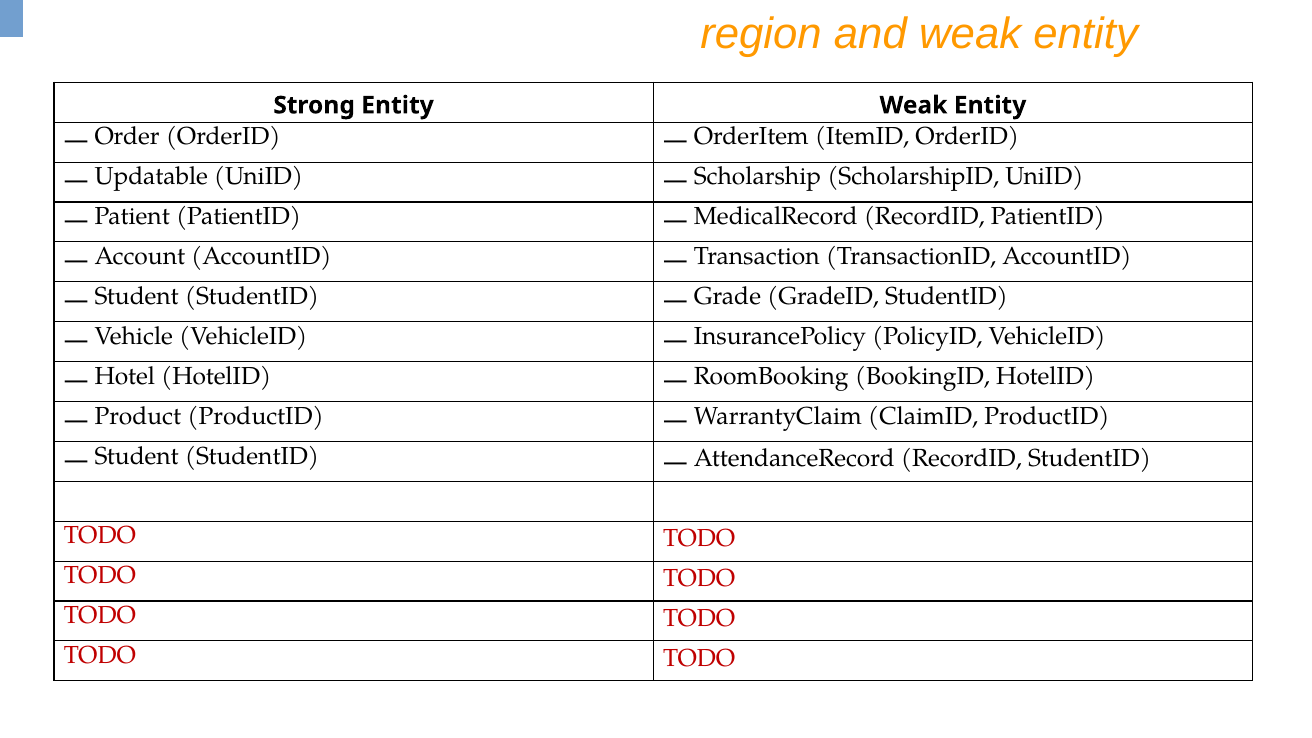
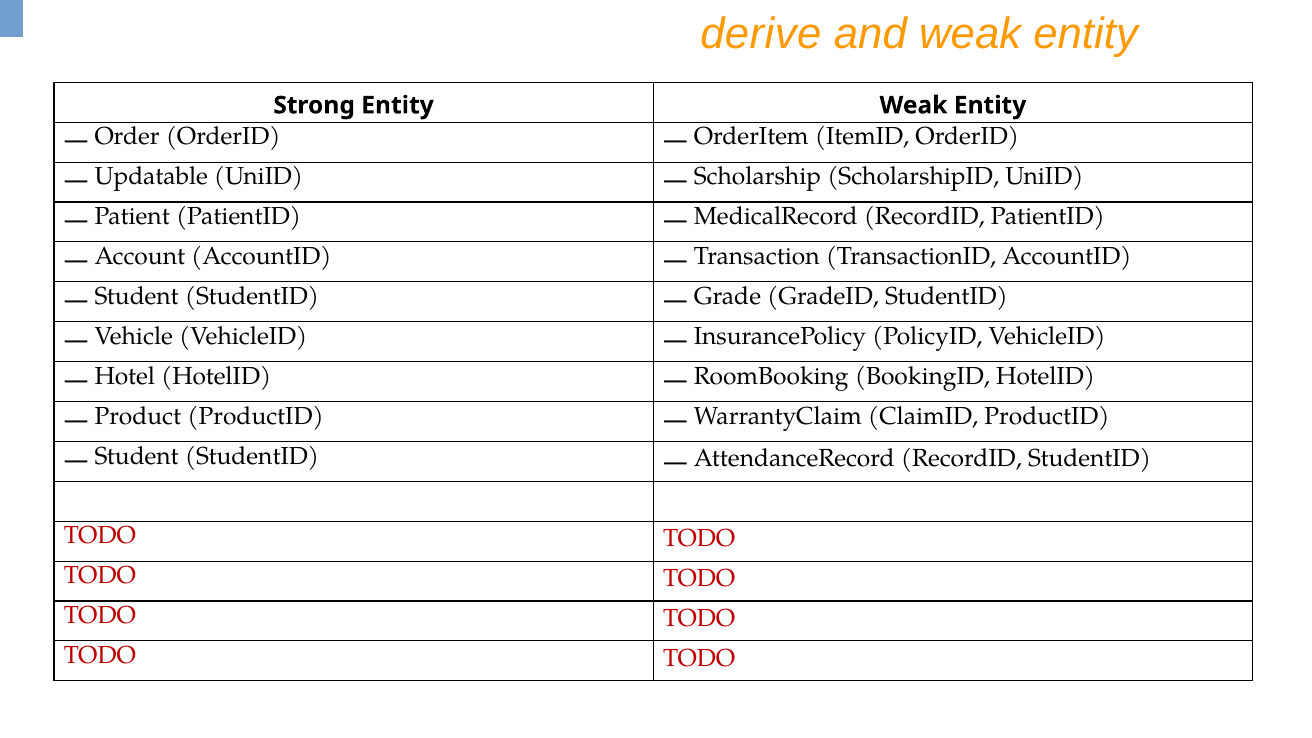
region: region -> derive (761, 34)
